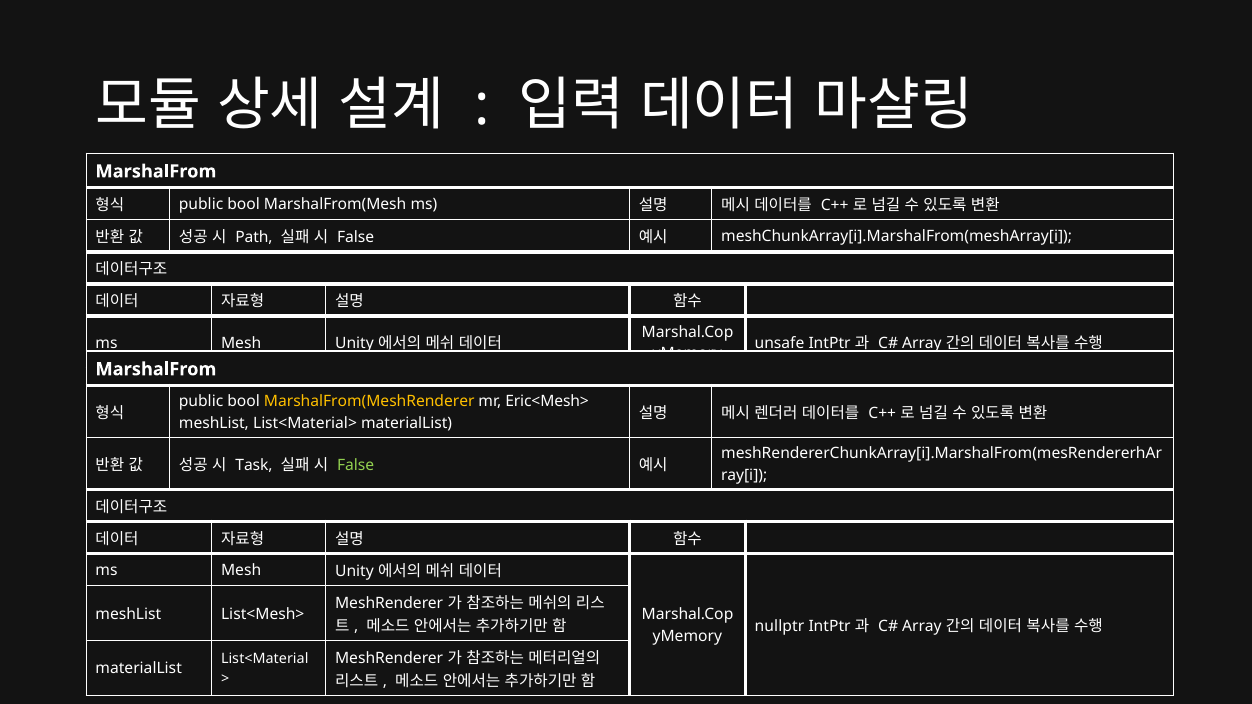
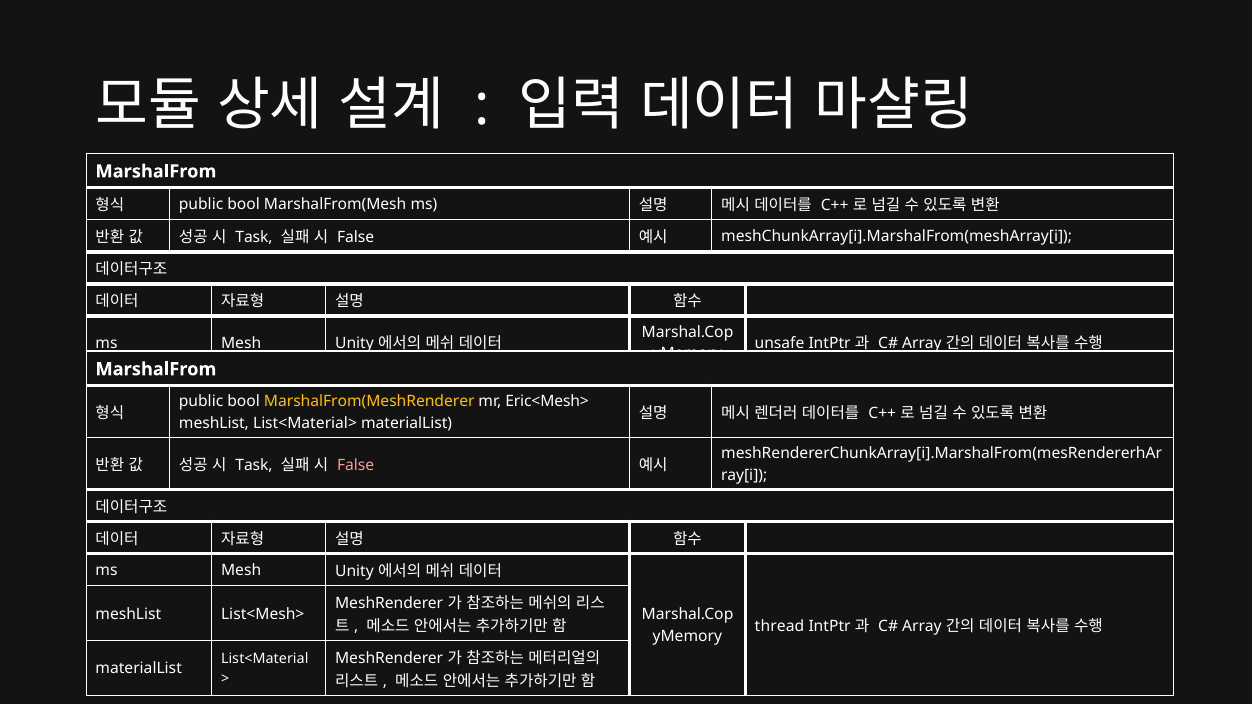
Path: Path -> Task (254, 237)
False colour: light green -> pink (356, 465)
nullptr: nullptr -> thread (780, 626)
